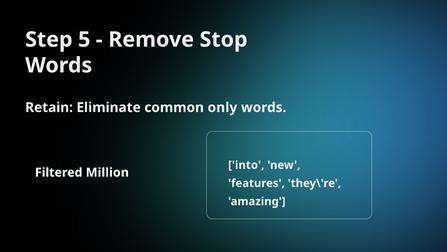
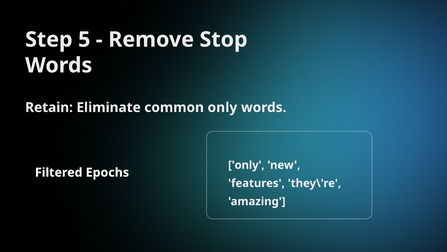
into: into -> only (246, 165)
Million: Million -> Epochs (107, 172)
